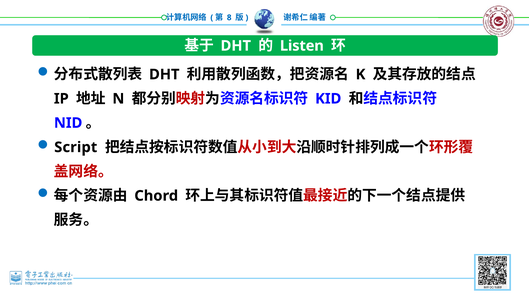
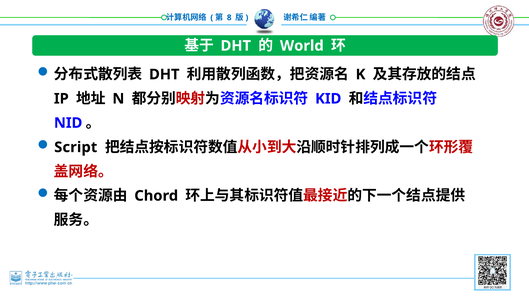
Listen: Listen -> World (302, 46)
